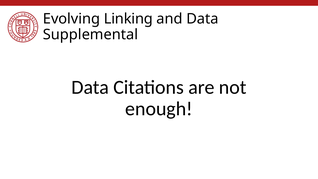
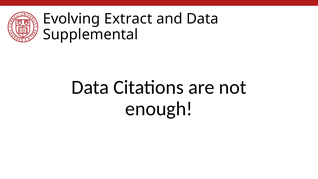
Linking: Linking -> Extract (128, 19)
